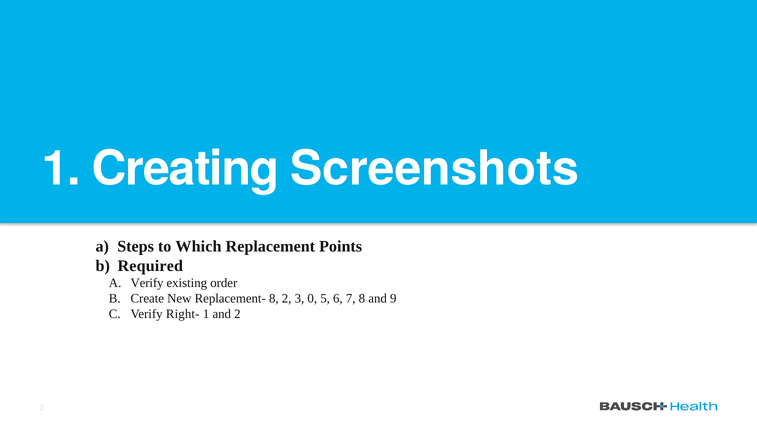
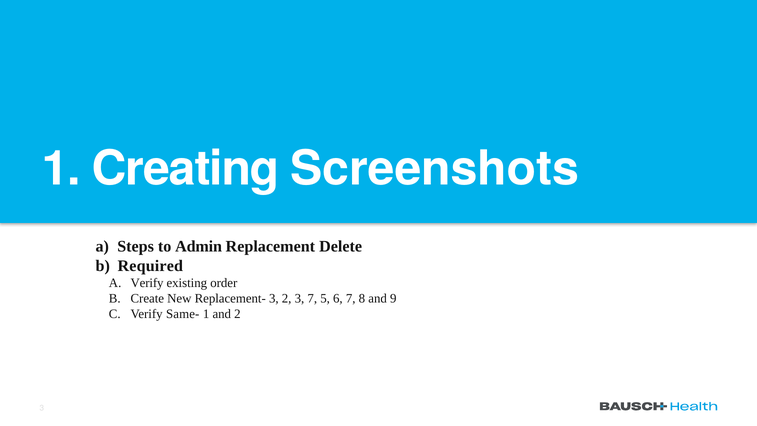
Which: Which -> Admin (199, 246)
Points: Points -> Delete (341, 246)
Replacement- 8: 8 -> 3 (274, 298)
3 0: 0 -> 7 (312, 298)
Right-: Right- -> Same- (183, 314)
